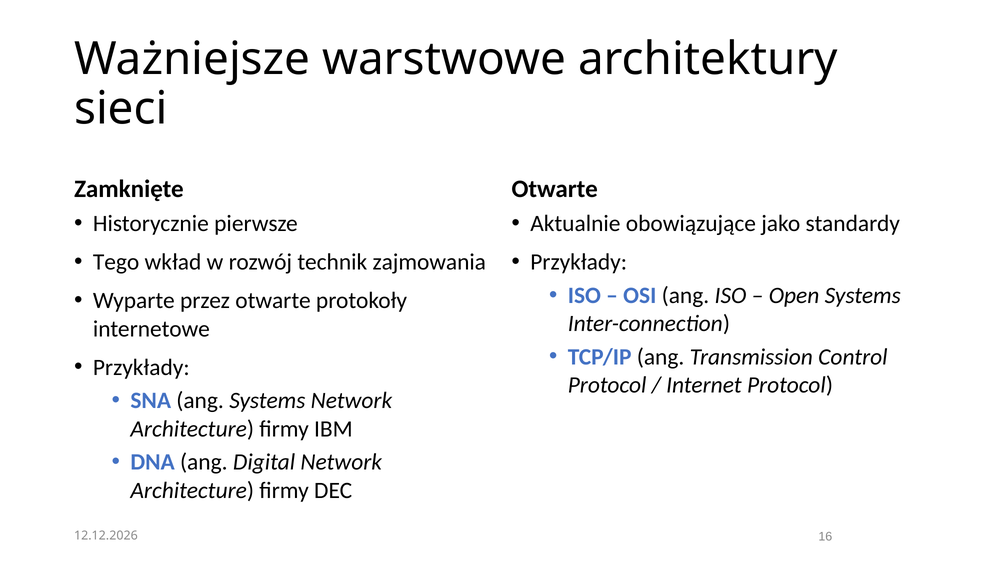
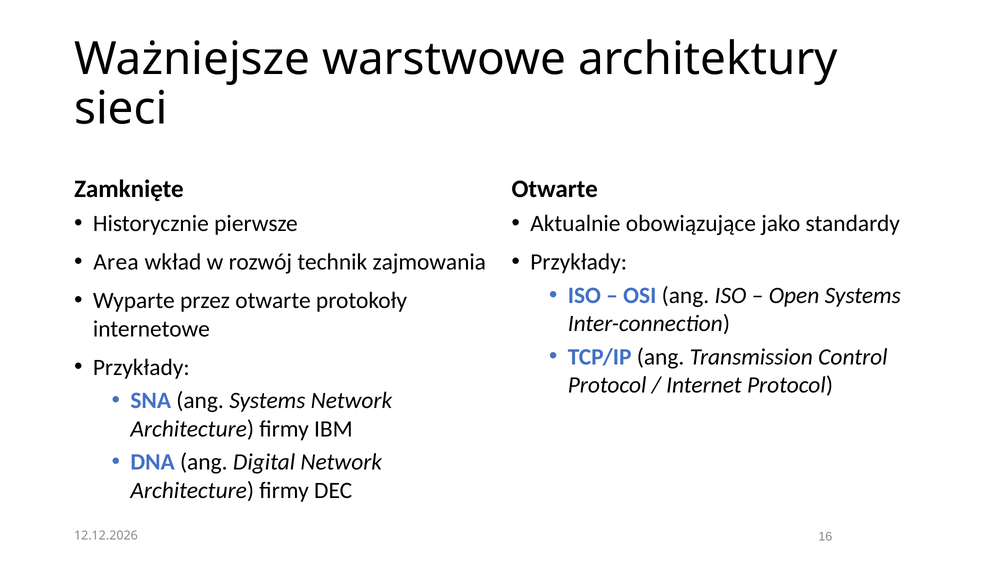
Tego: Tego -> Area (116, 262)
